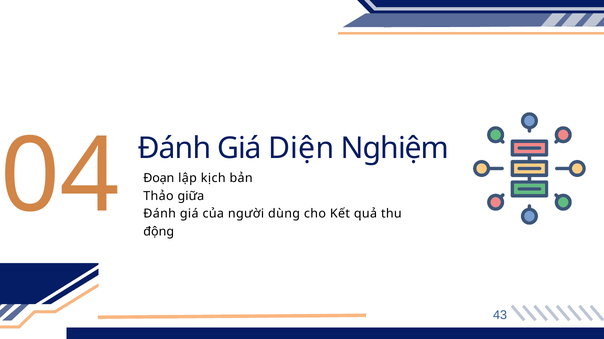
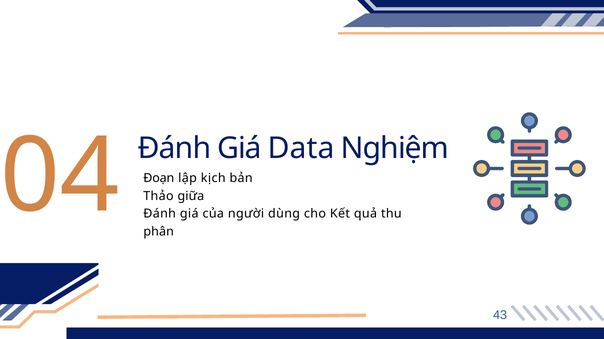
Diện: Diện -> Data (301, 149)
động: động -> phân (159, 232)
